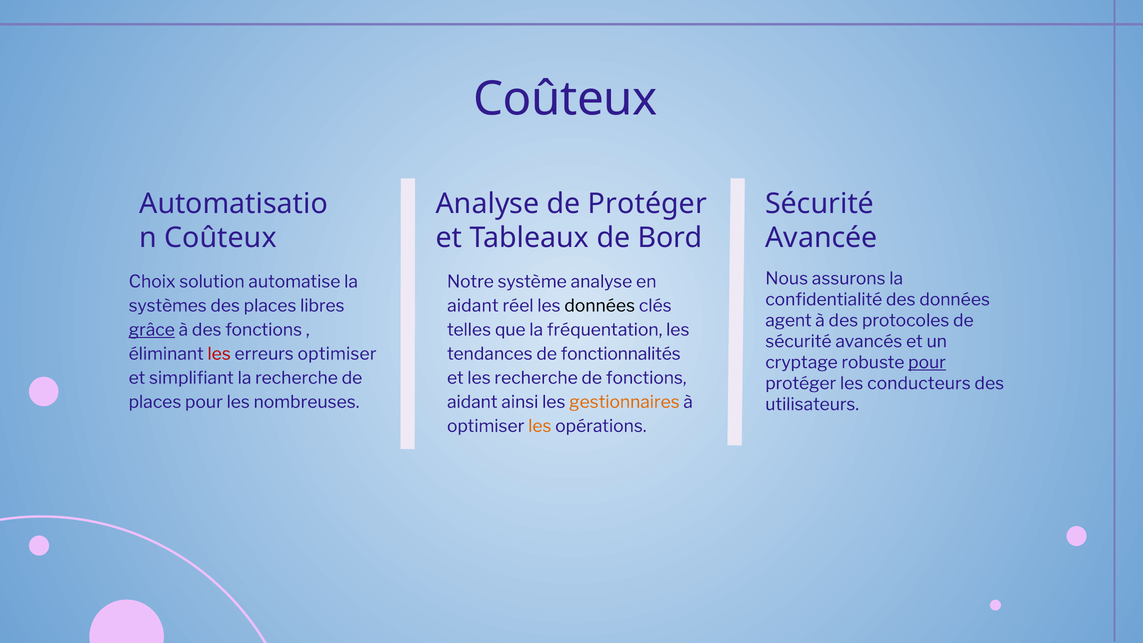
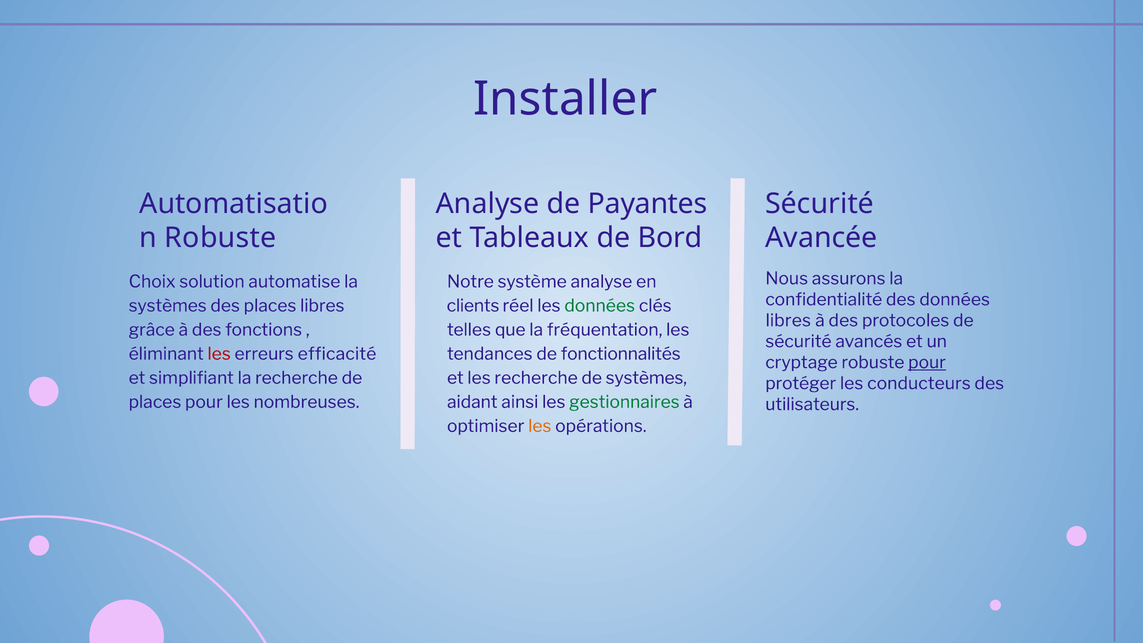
Coûteux: Coûteux -> Installer (565, 99)
de Protéger: Protéger -> Payantes (648, 204)
Coûteux: Coûteux -> Robuste (220, 238)
aidant: aidant -> clients (473, 306)
données colour: black -> green (600, 306)
agent: agent -> libres (788, 320)
grâce underline: present -> none (152, 330)
erreurs optimiser: optimiser -> efficacité (337, 354)
de fonctions: fonctions -> systèmes (646, 378)
gestionnaires colour: orange -> green (624, 402)
